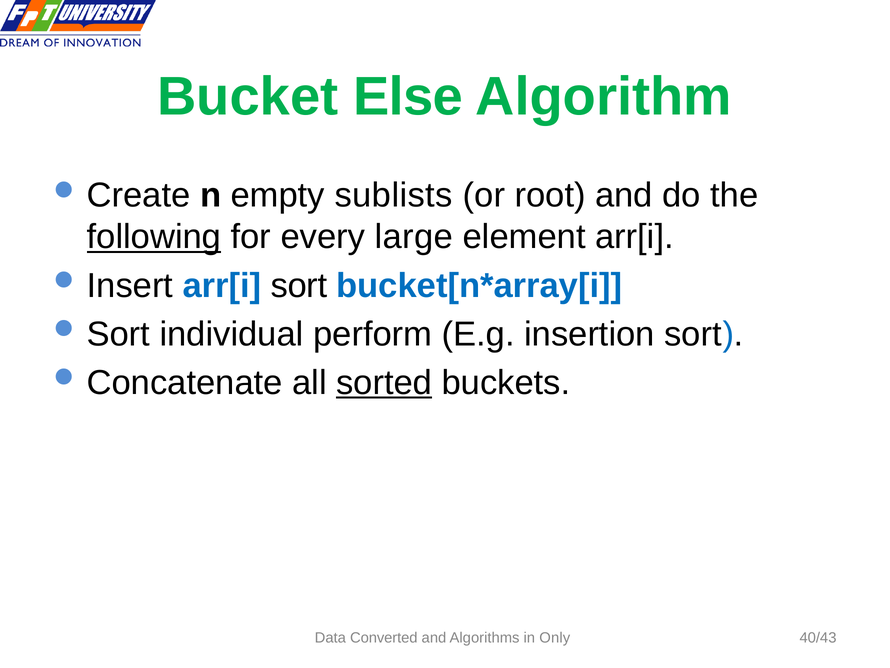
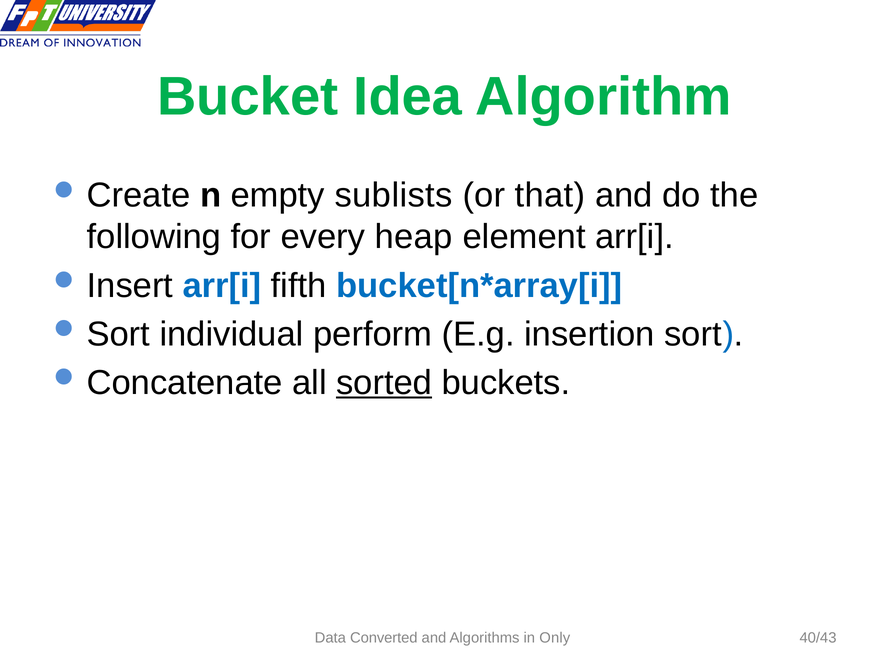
Else: Else -> Idea (408, 96)
root: root -> that (550, 195)
following underline: present -> none (154, 237)
large: large -> heap (414, 237)
arr[i sort: sort -> fifth (299, 285)
